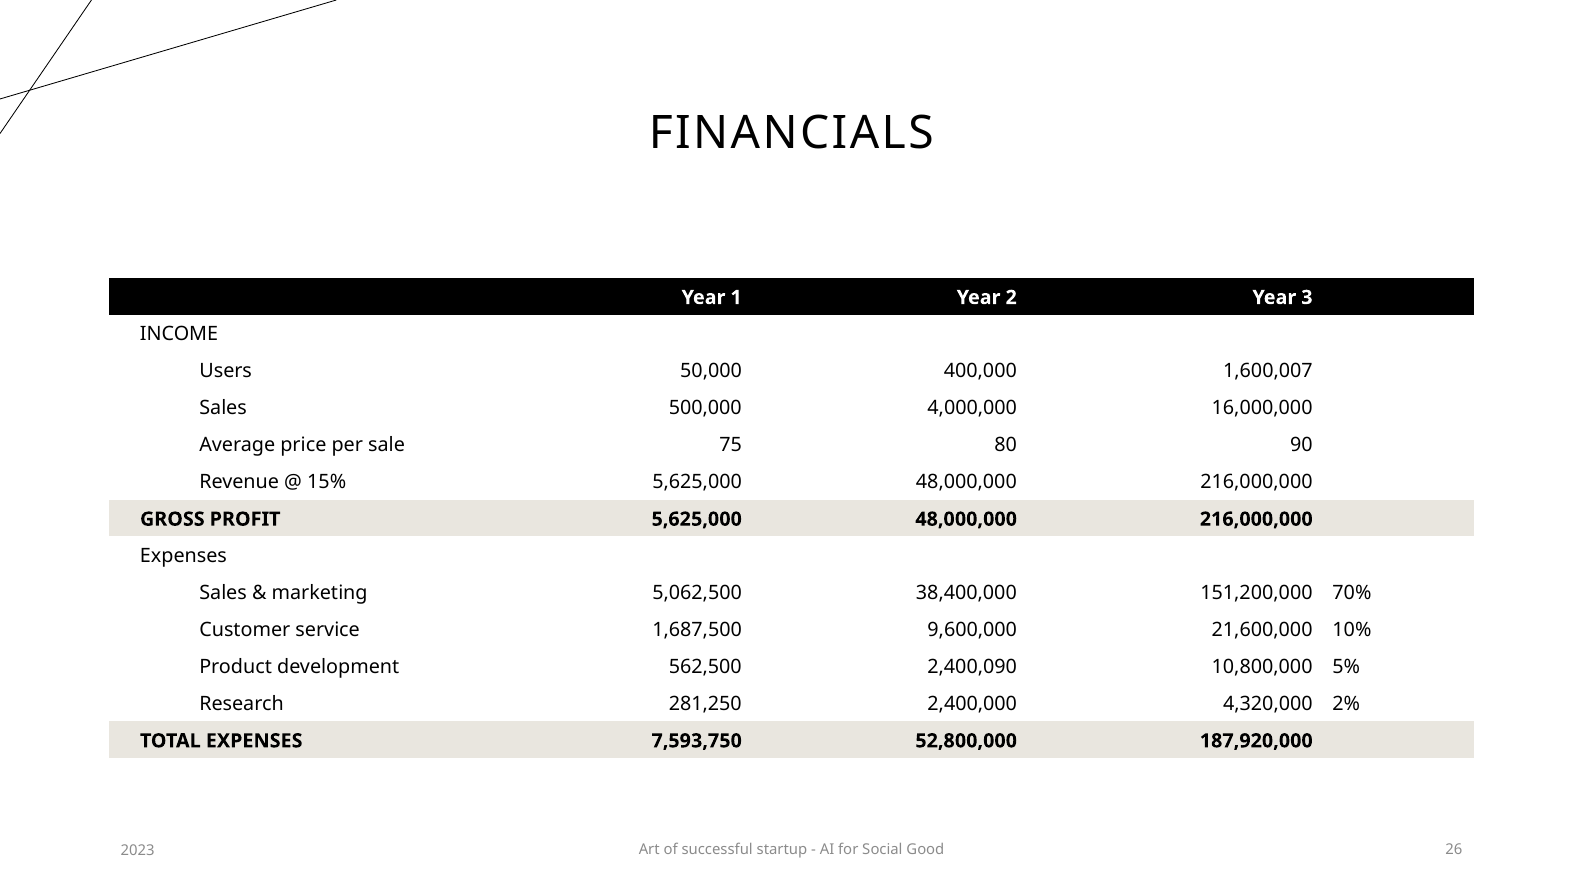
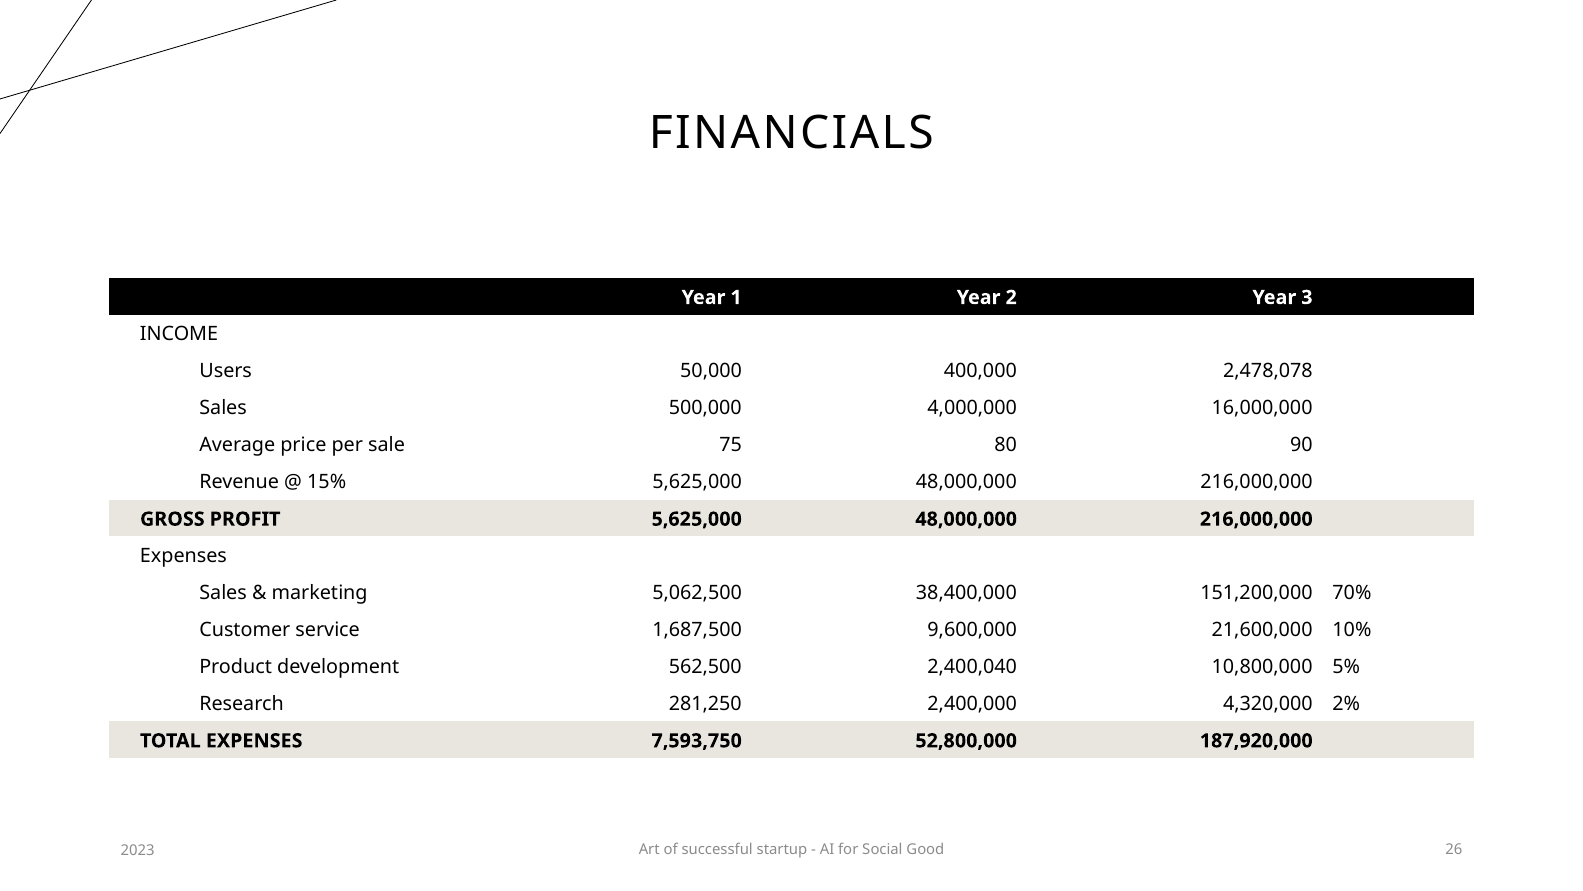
1,600,007: 1,600,007 -> 2,478,078 (1268, 371)
2,400,090: 2,400,090 -> 2,400,040 (972, 667)
